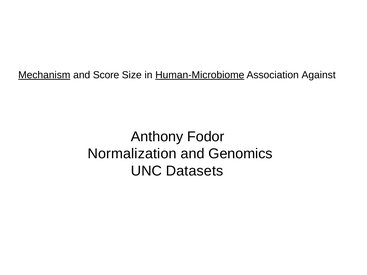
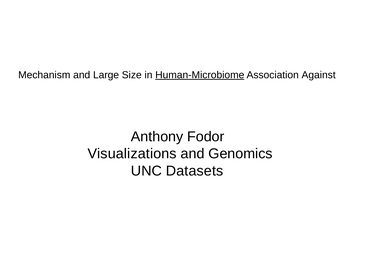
Mechanism underline: present -> none (44, 75)
Score: Score -> Large (106, 75)
Normalization: Normalization -> Visualizations (132, 154)
